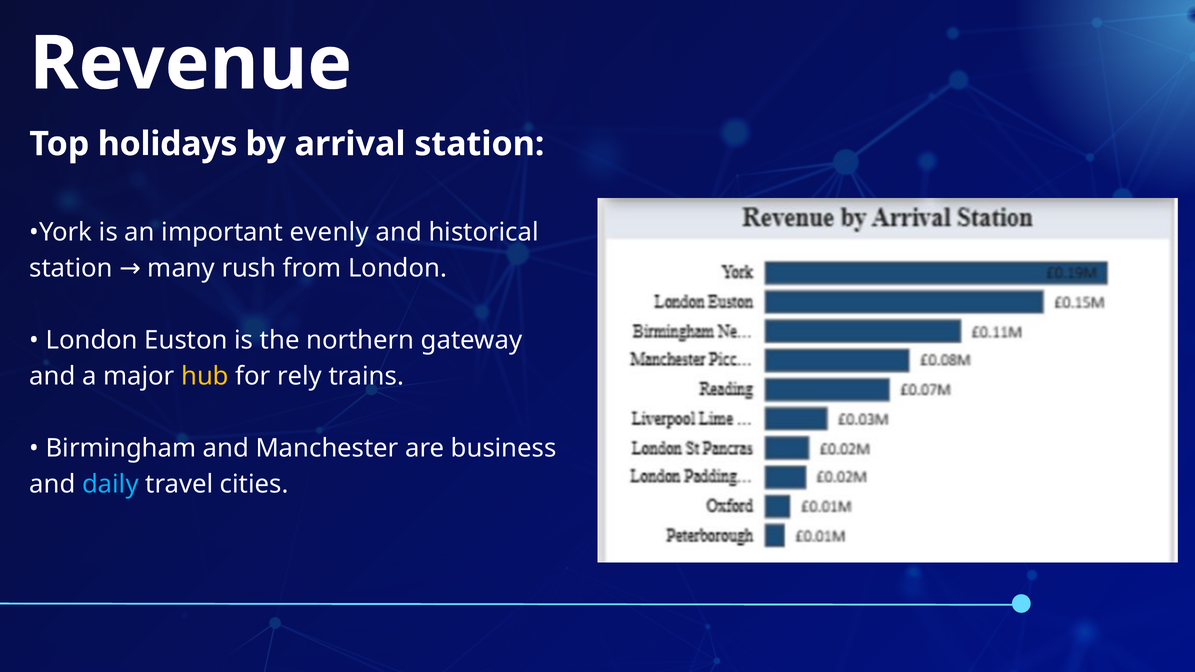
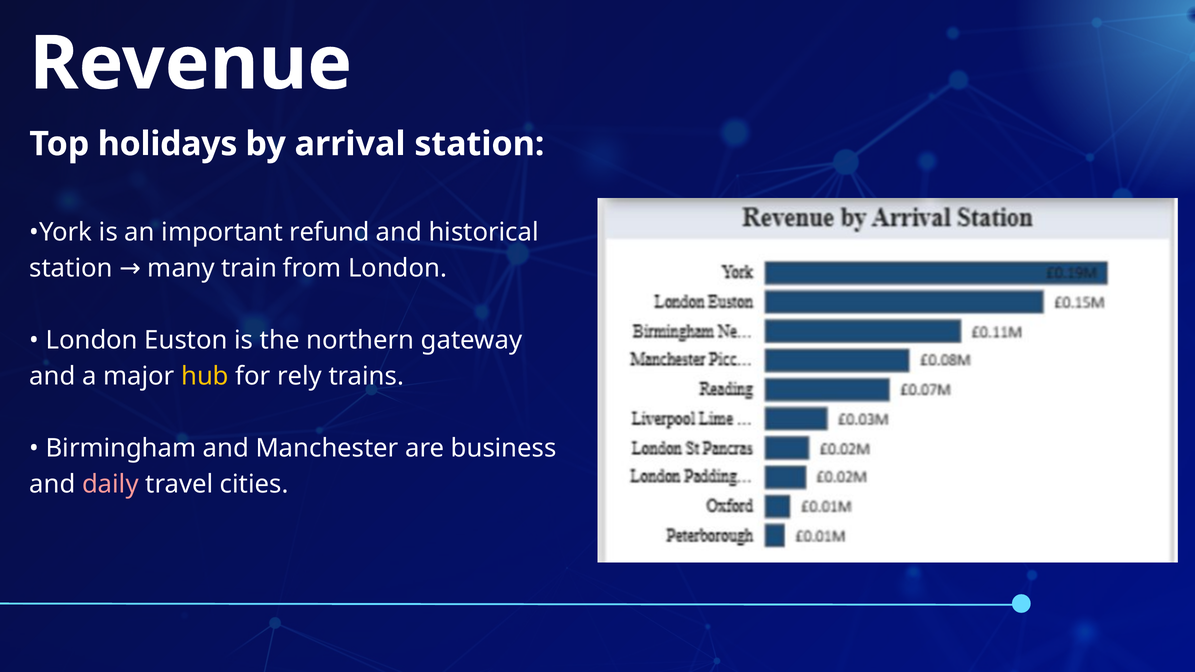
evenly: evenly -> refund (329, 232)
rush: rush -> train (249, 268)
daily colour: light blue -> pink (110, 484)
